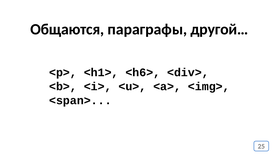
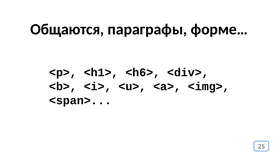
другой…: другой… -> форме… (219, 29)
